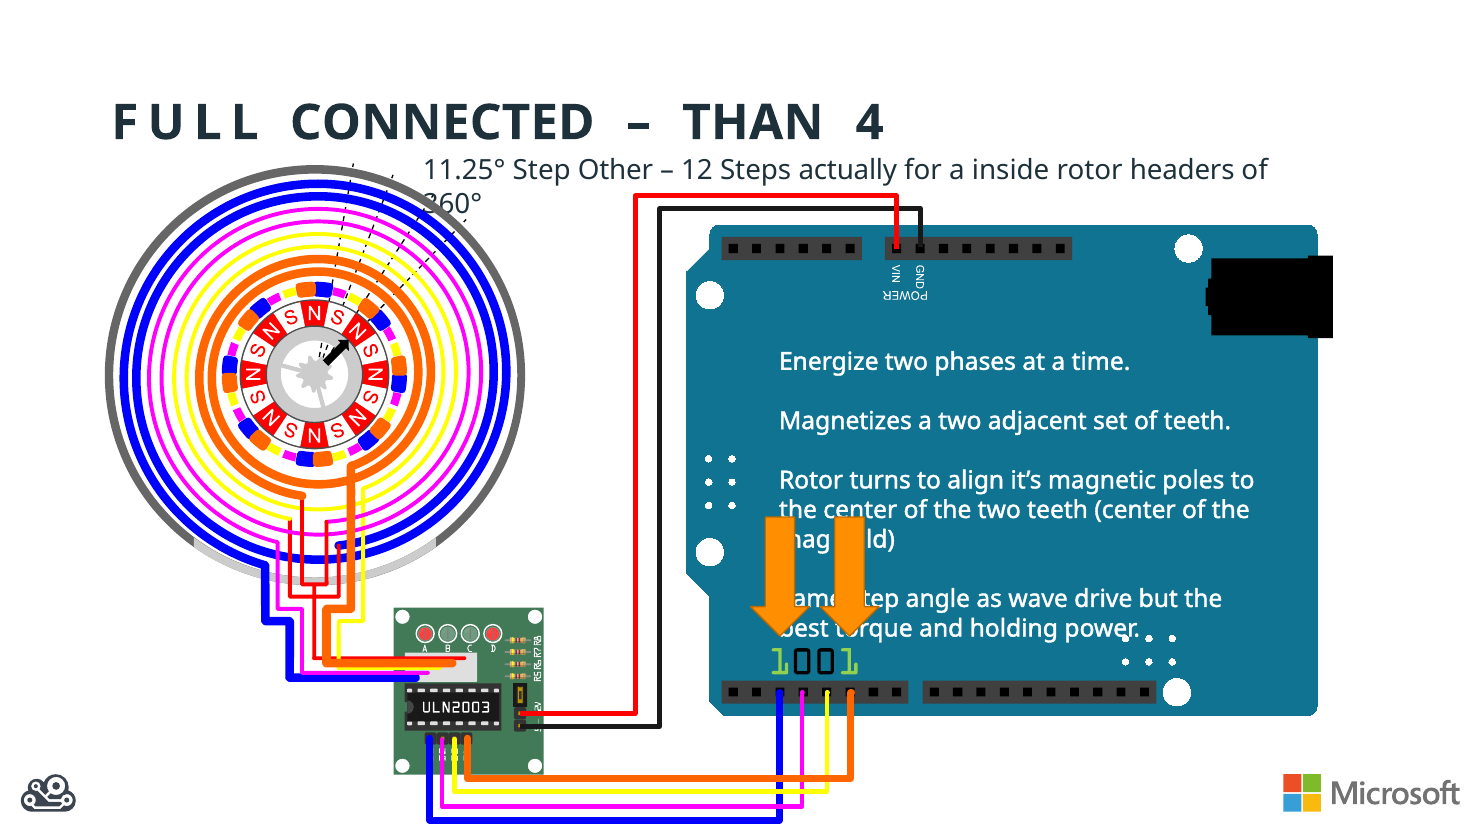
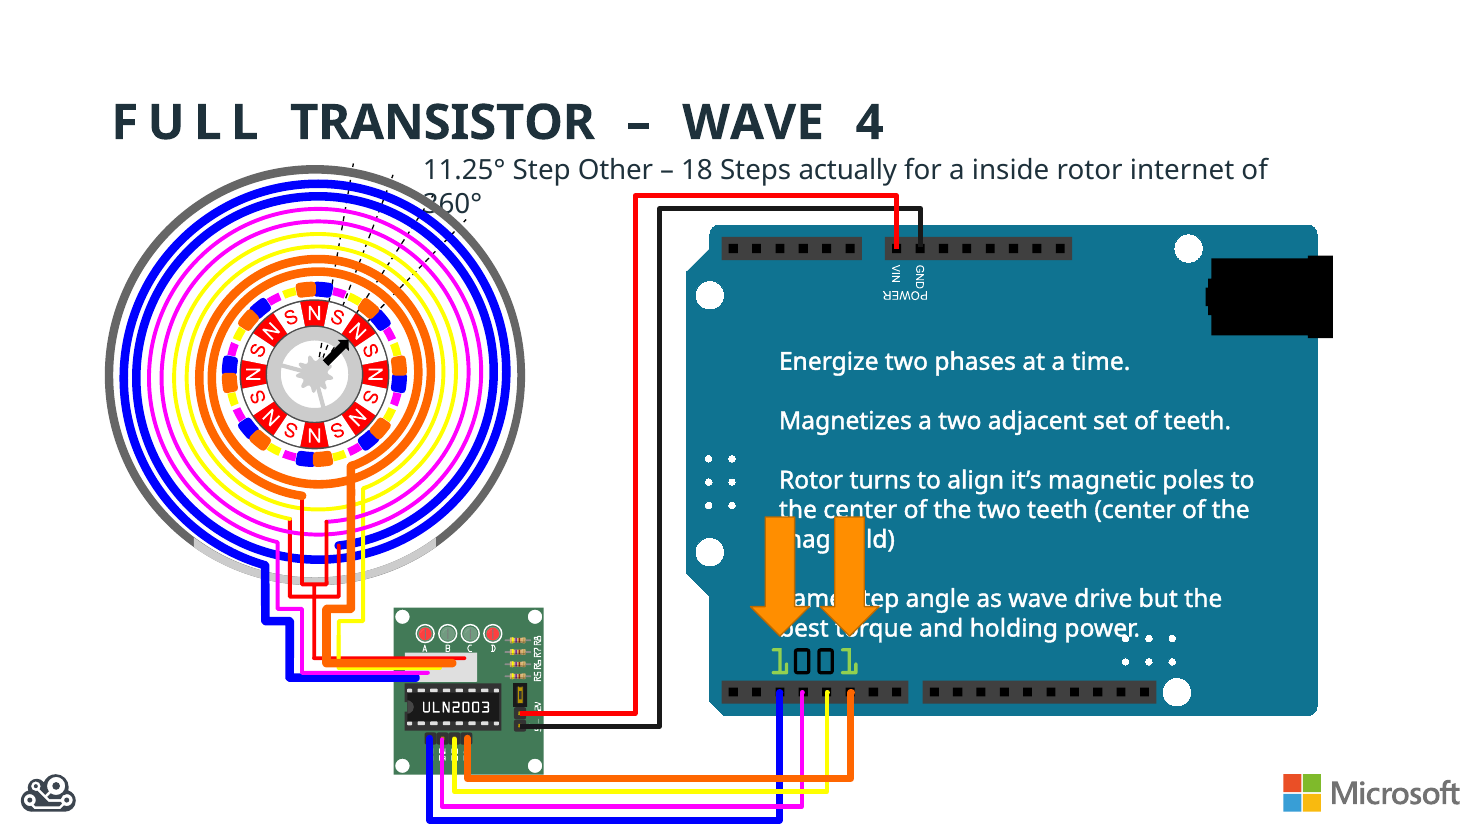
CONNECTED: CONNECTED -> TRANSISTOR (443, 123)
THAN: THAN -> WAVE (753, 123)
12: 12 -> 18 (697, 171)
headers: headers -> internet (1182, 171)
